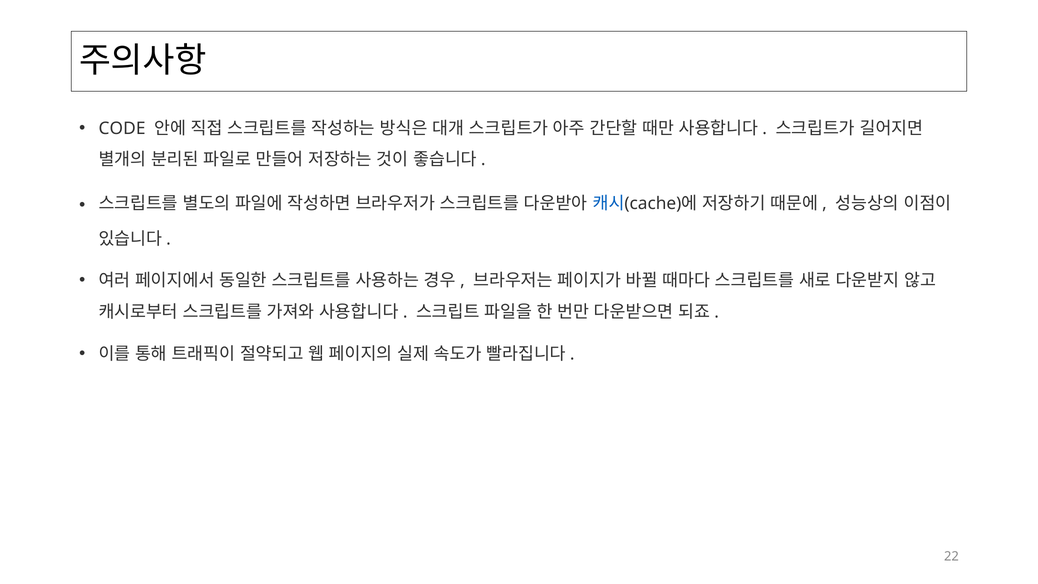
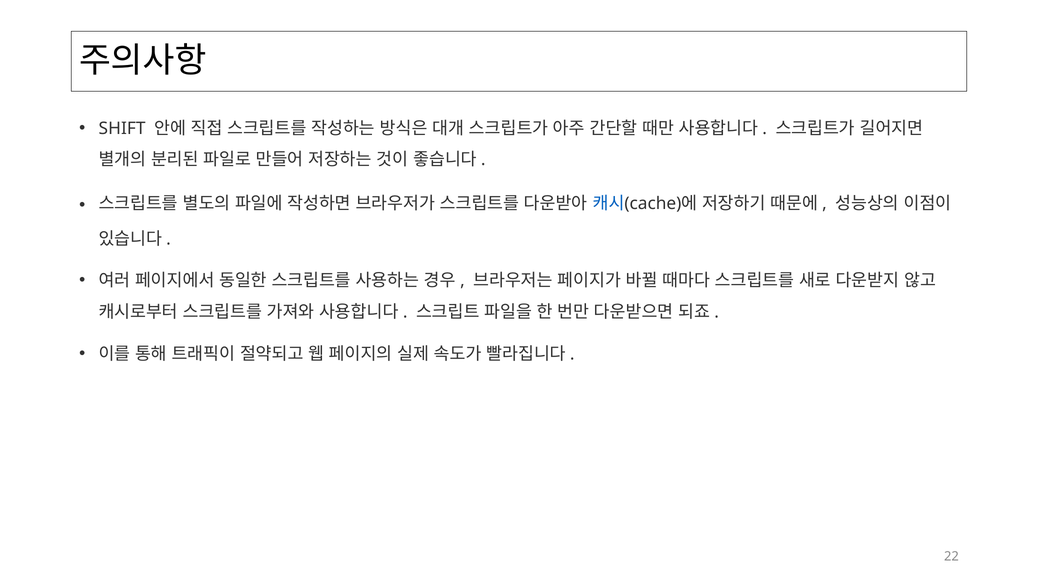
CODE: CODE -> SHIFT (122, 128)
